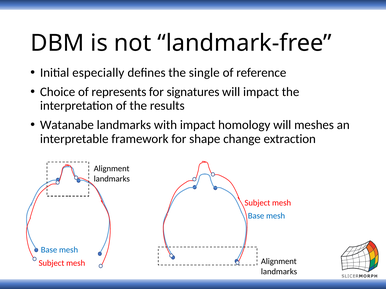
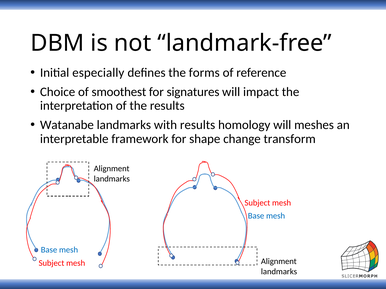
single: single -> forms (204, 73)
represents: represents -> smoothest (119, 92)
with impact: impact -> results (198, 125)
extraction: extraction -> transform (290, 139)
